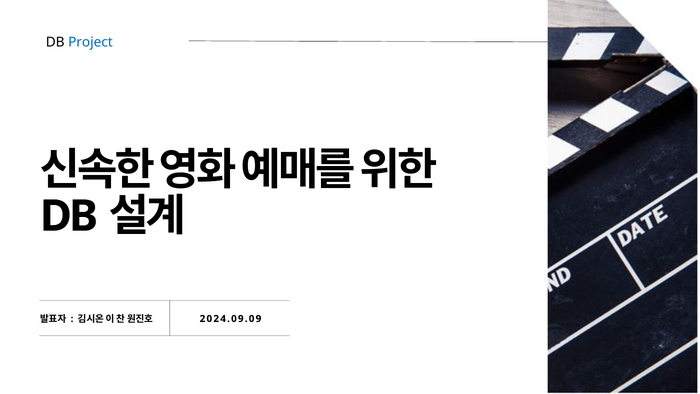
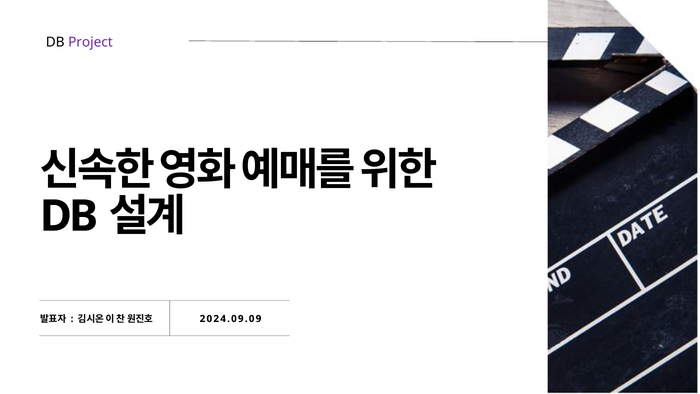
Project colour: blue -> purple (90, 42)
